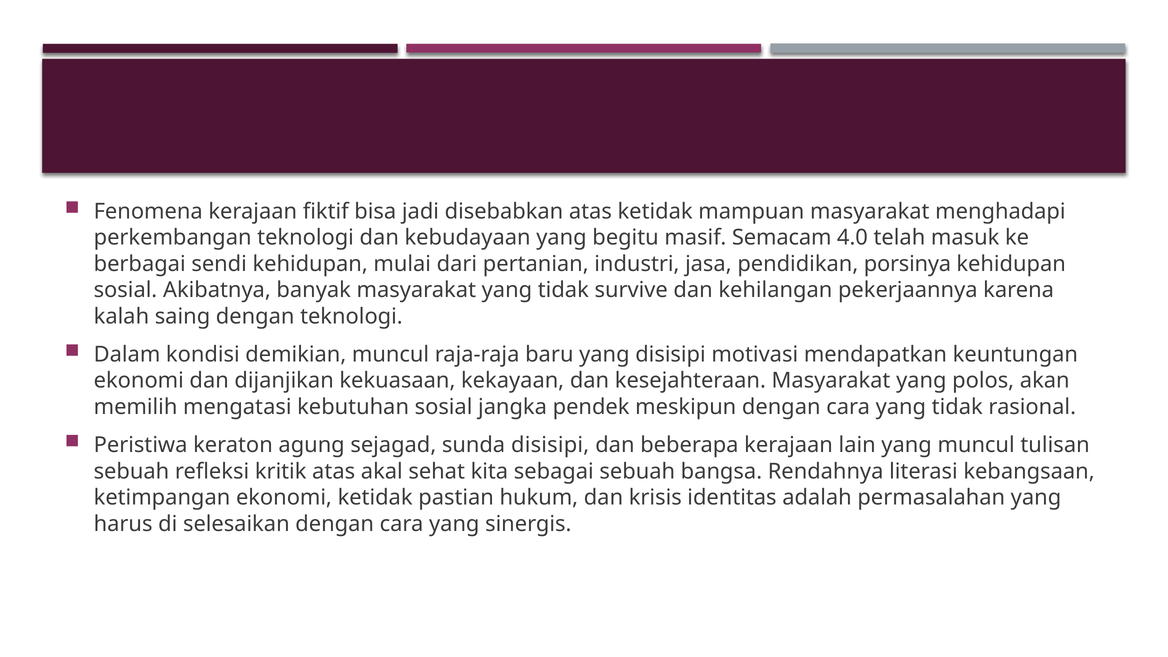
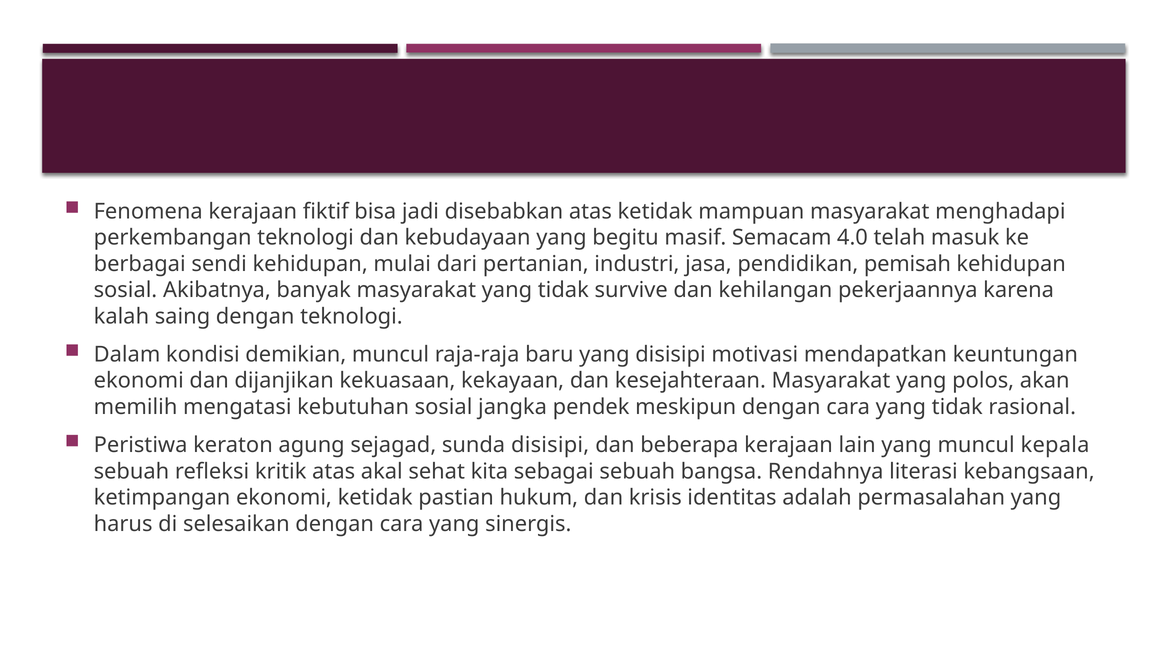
porsinya: porsinya -> pemisah (907, 264)
tulisan: tulisan -> kepala (1055, 445)
